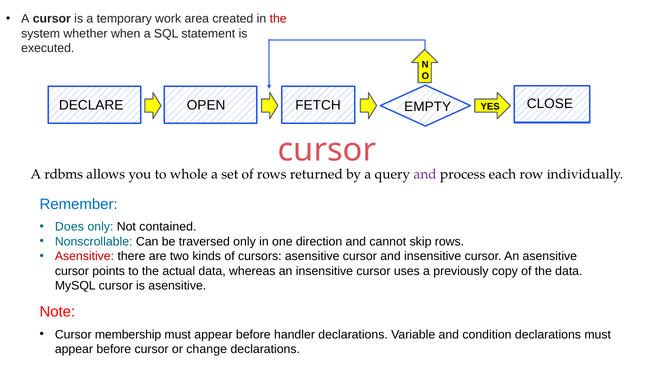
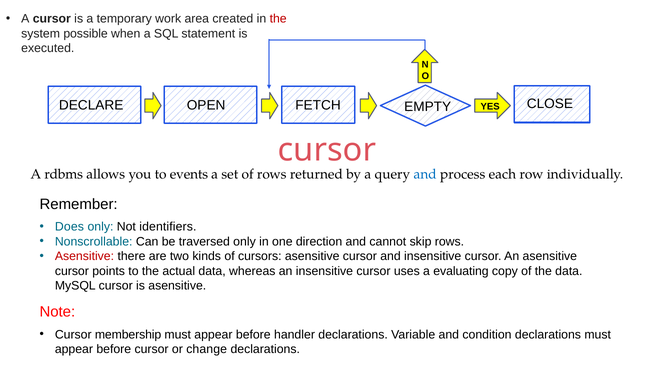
whether: whether -> possible (86, 34)
whole: whole -> events (189, 174)
and colour: purple -> blue (425, 174)
Remember colour: blue -> black (79, 204)
contained: contained -> identifiers (168, 227)
previously: previously -> evaluating (461, 271)
